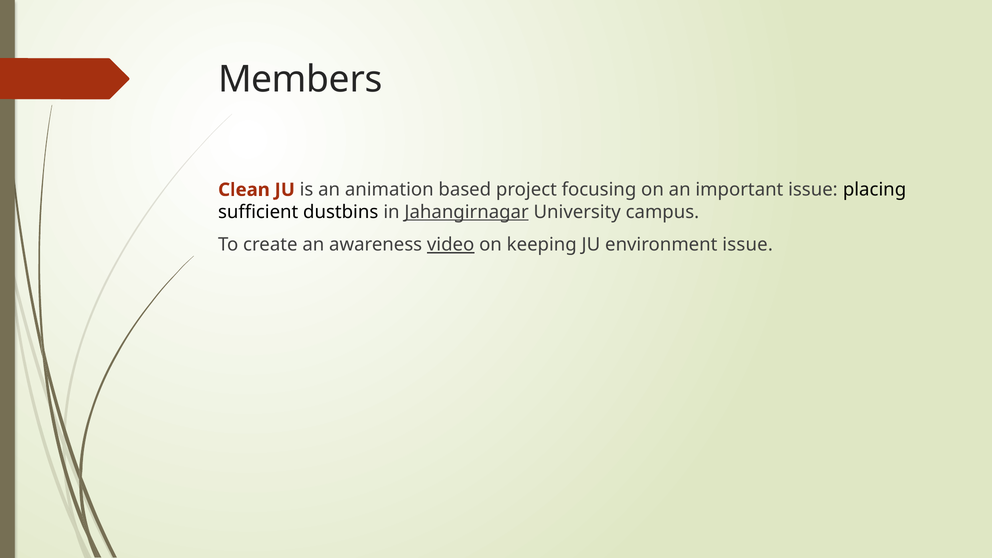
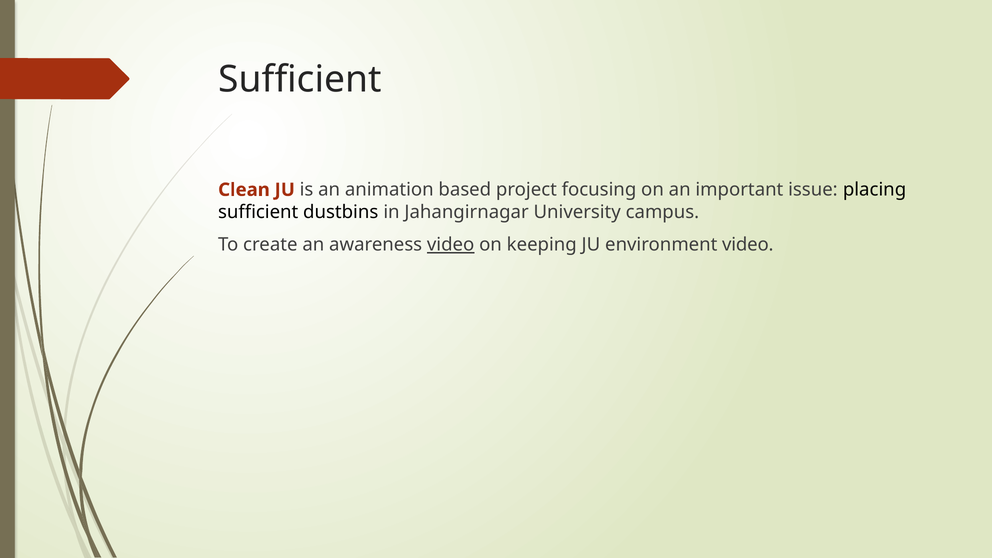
Members: Members -> Sufficient (300, 79)
Jahangirnagar underline: present -> none (467, 212)
environment issue: issue -> video (748, 245)
